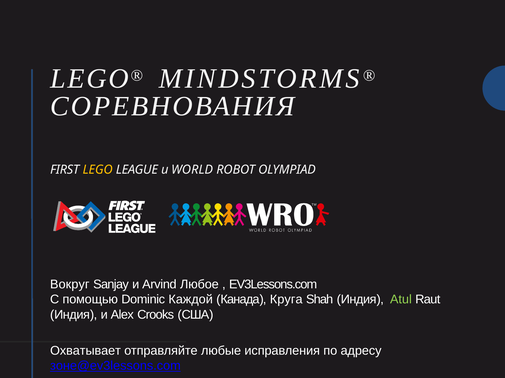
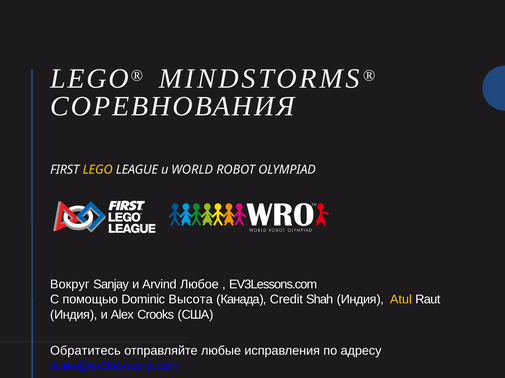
Каждой: Каждой -> Высота (191, 300)
Круга: Круга -> Credit (286, 300)
Atul colour: light green -> yellow (401, 300)
Охватывает: Охватывает -> Обратитесь (85, 351)
